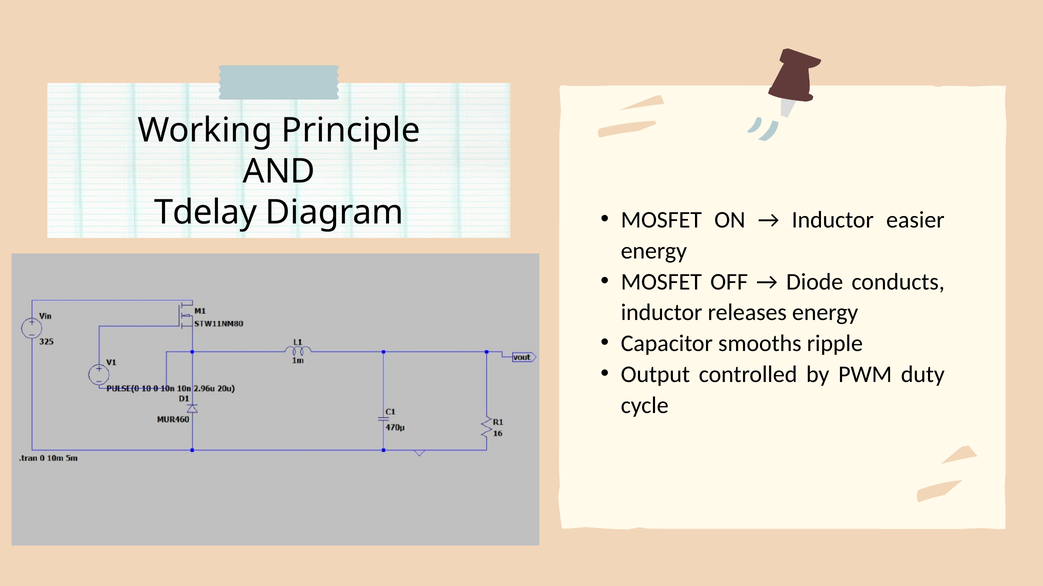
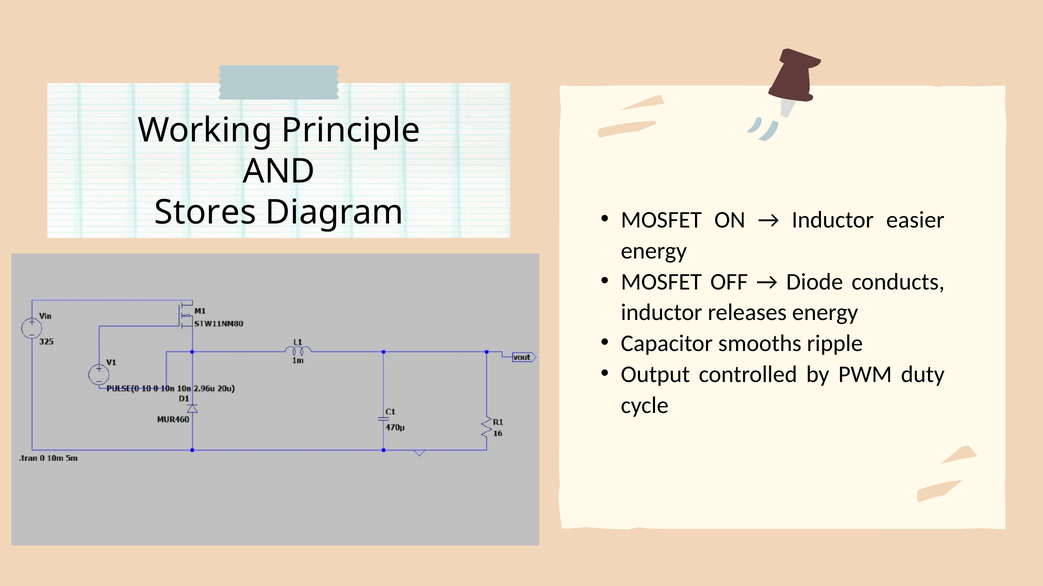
Tdelay: Tdelay -> Stores (205, 213)
